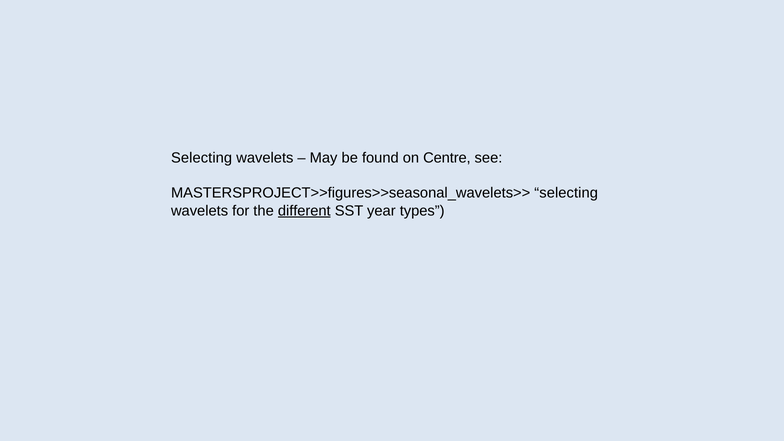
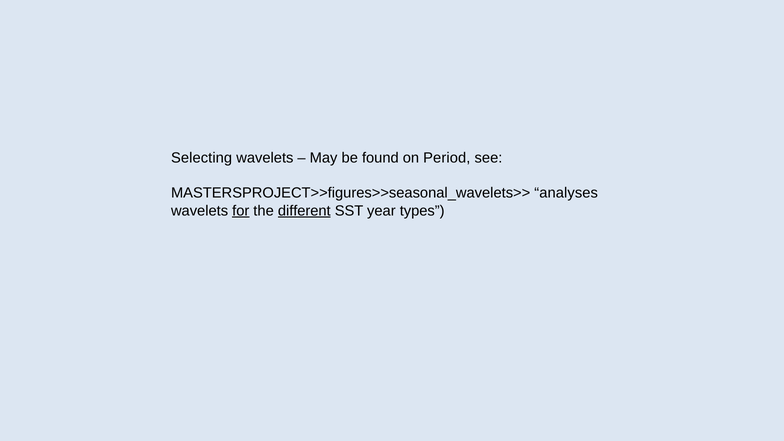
Centre: Centre -> Period (447, 158)
MASTERSPROJECT>>figures>>seasonal_wavelets>> selecting: selecting -> analyses (566, 193)
for underline: none -> present (241, 211)
